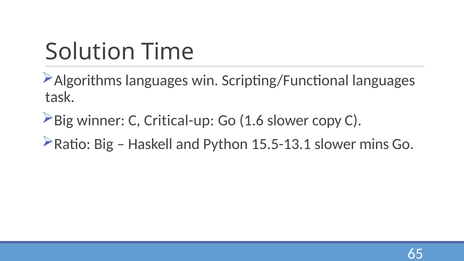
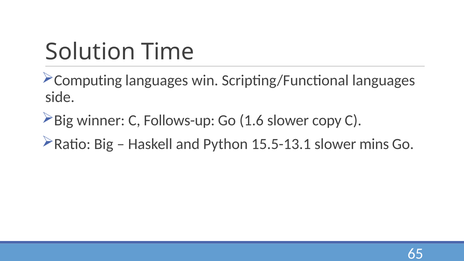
Algorithms: Algorithms -> Computing (88, 80)
task: task -> side (60, 97)
Critical-up: Critical-up -> Follows-up (179, 120)
